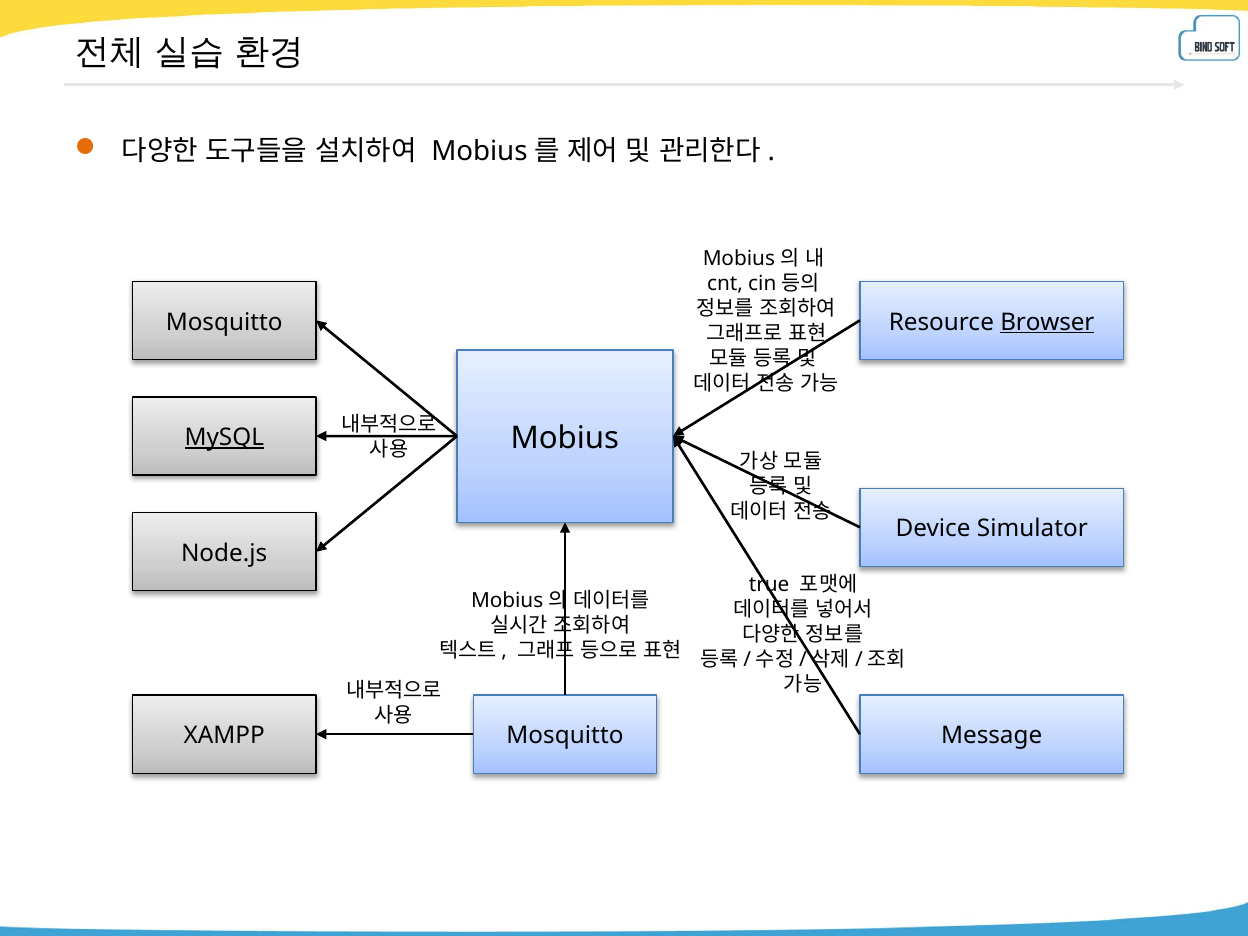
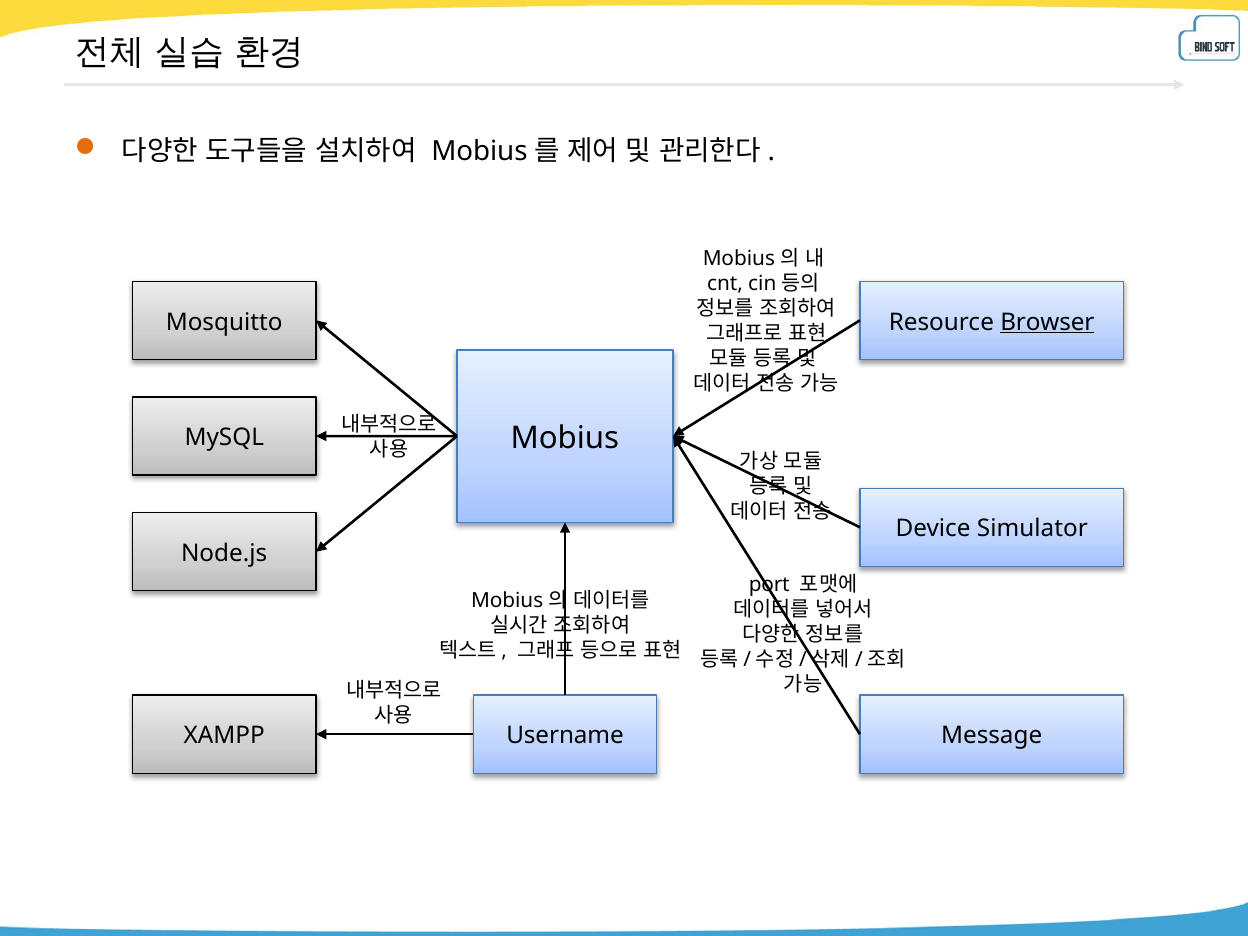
MySQL underline: present -> none (224, 438)
true: true -> port (769, 585)
Mosquitto: Mosquitto -> Username (565, 736)
